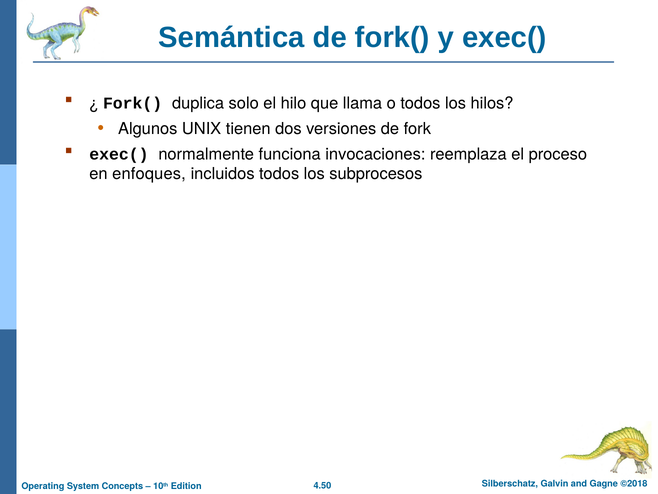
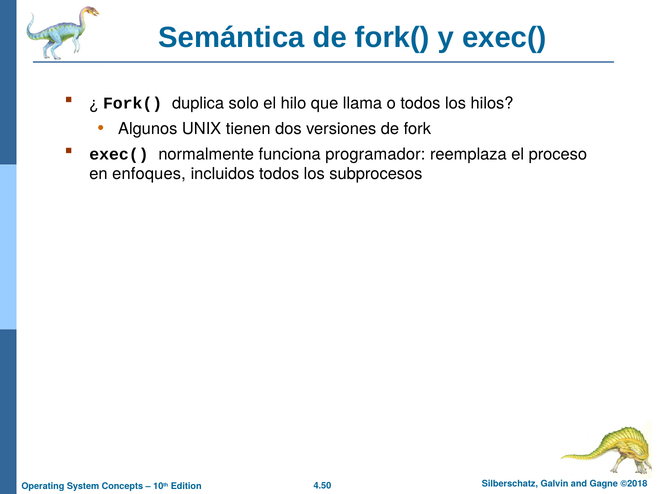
invocaciones: invocaciones -> programador (375, 154)
